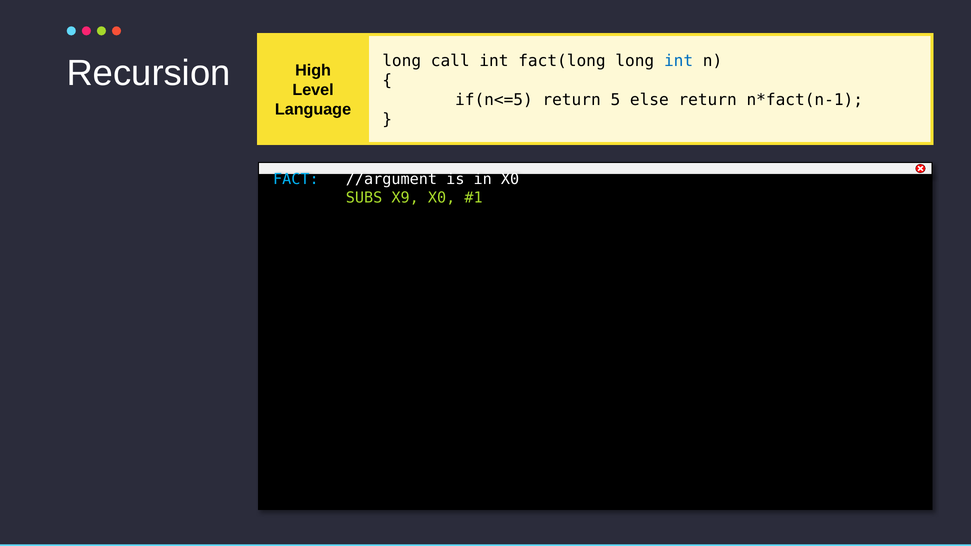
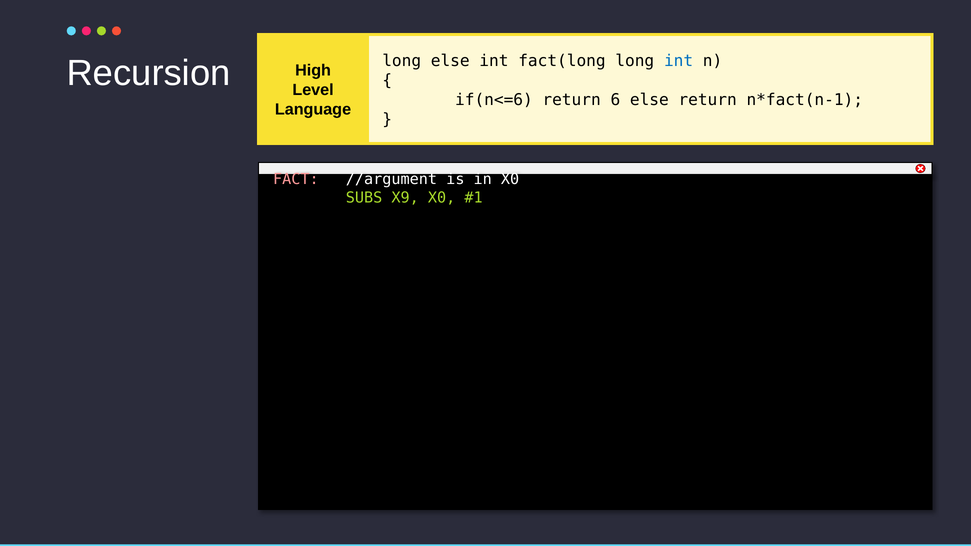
long call: call -> else (450, 61)
if(n<=5: if(n<=5 -> if(n<=6 (494, 100)
5: 5 -> 6 (615, 100)
FACT colour: light blue -> pink (296, 179)
